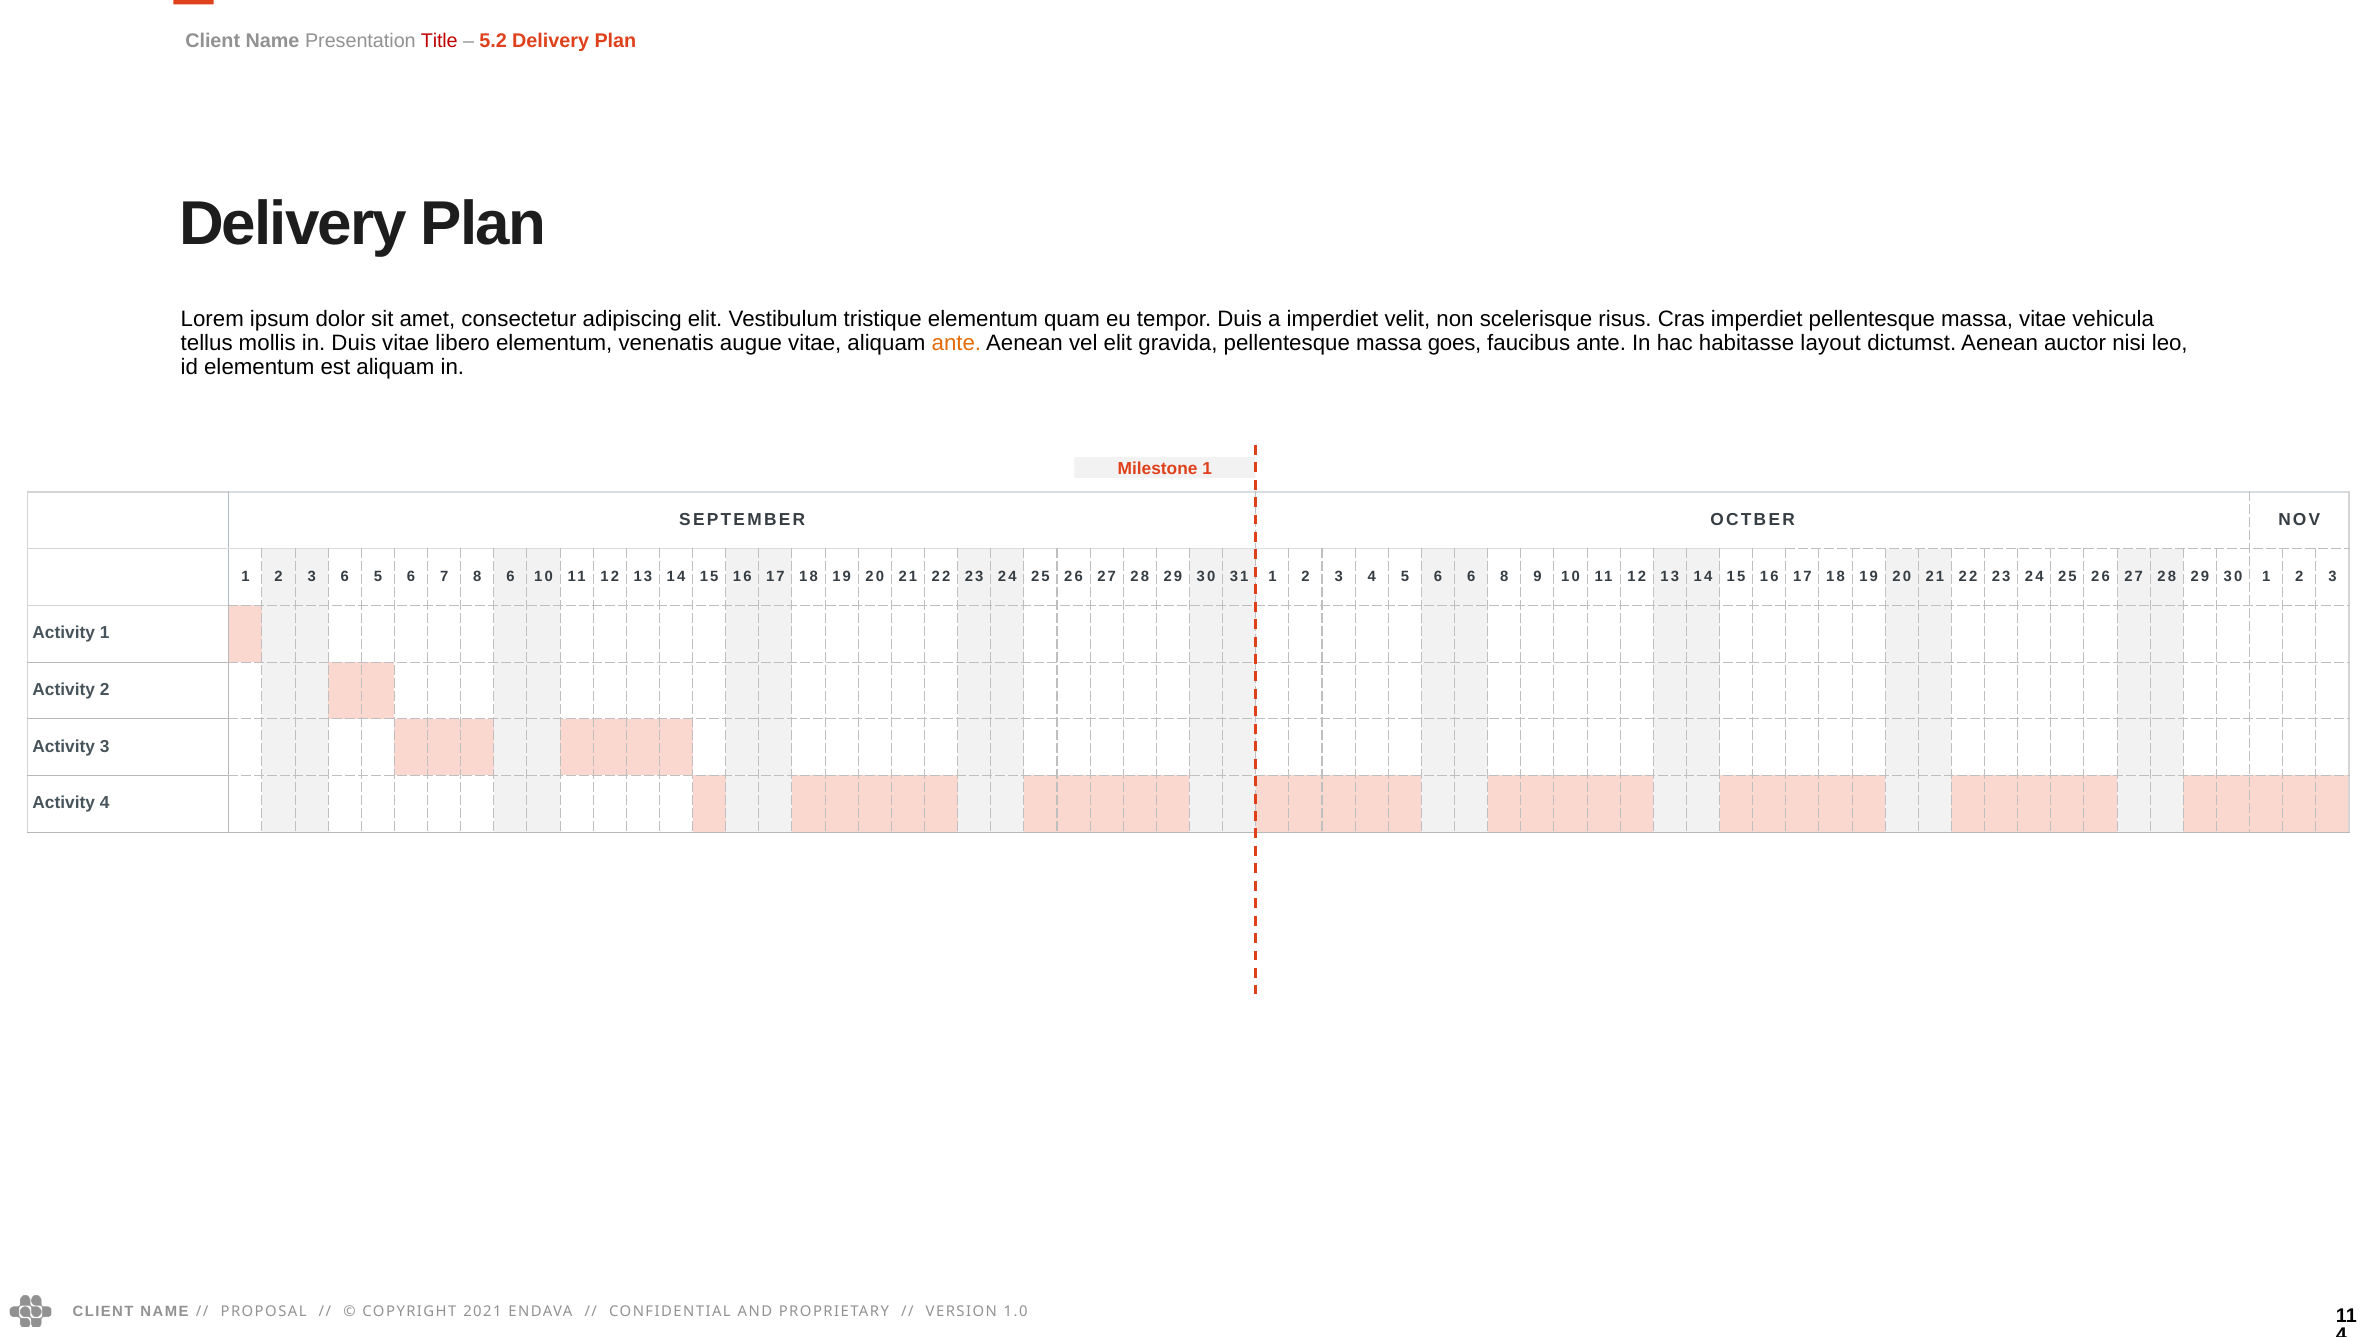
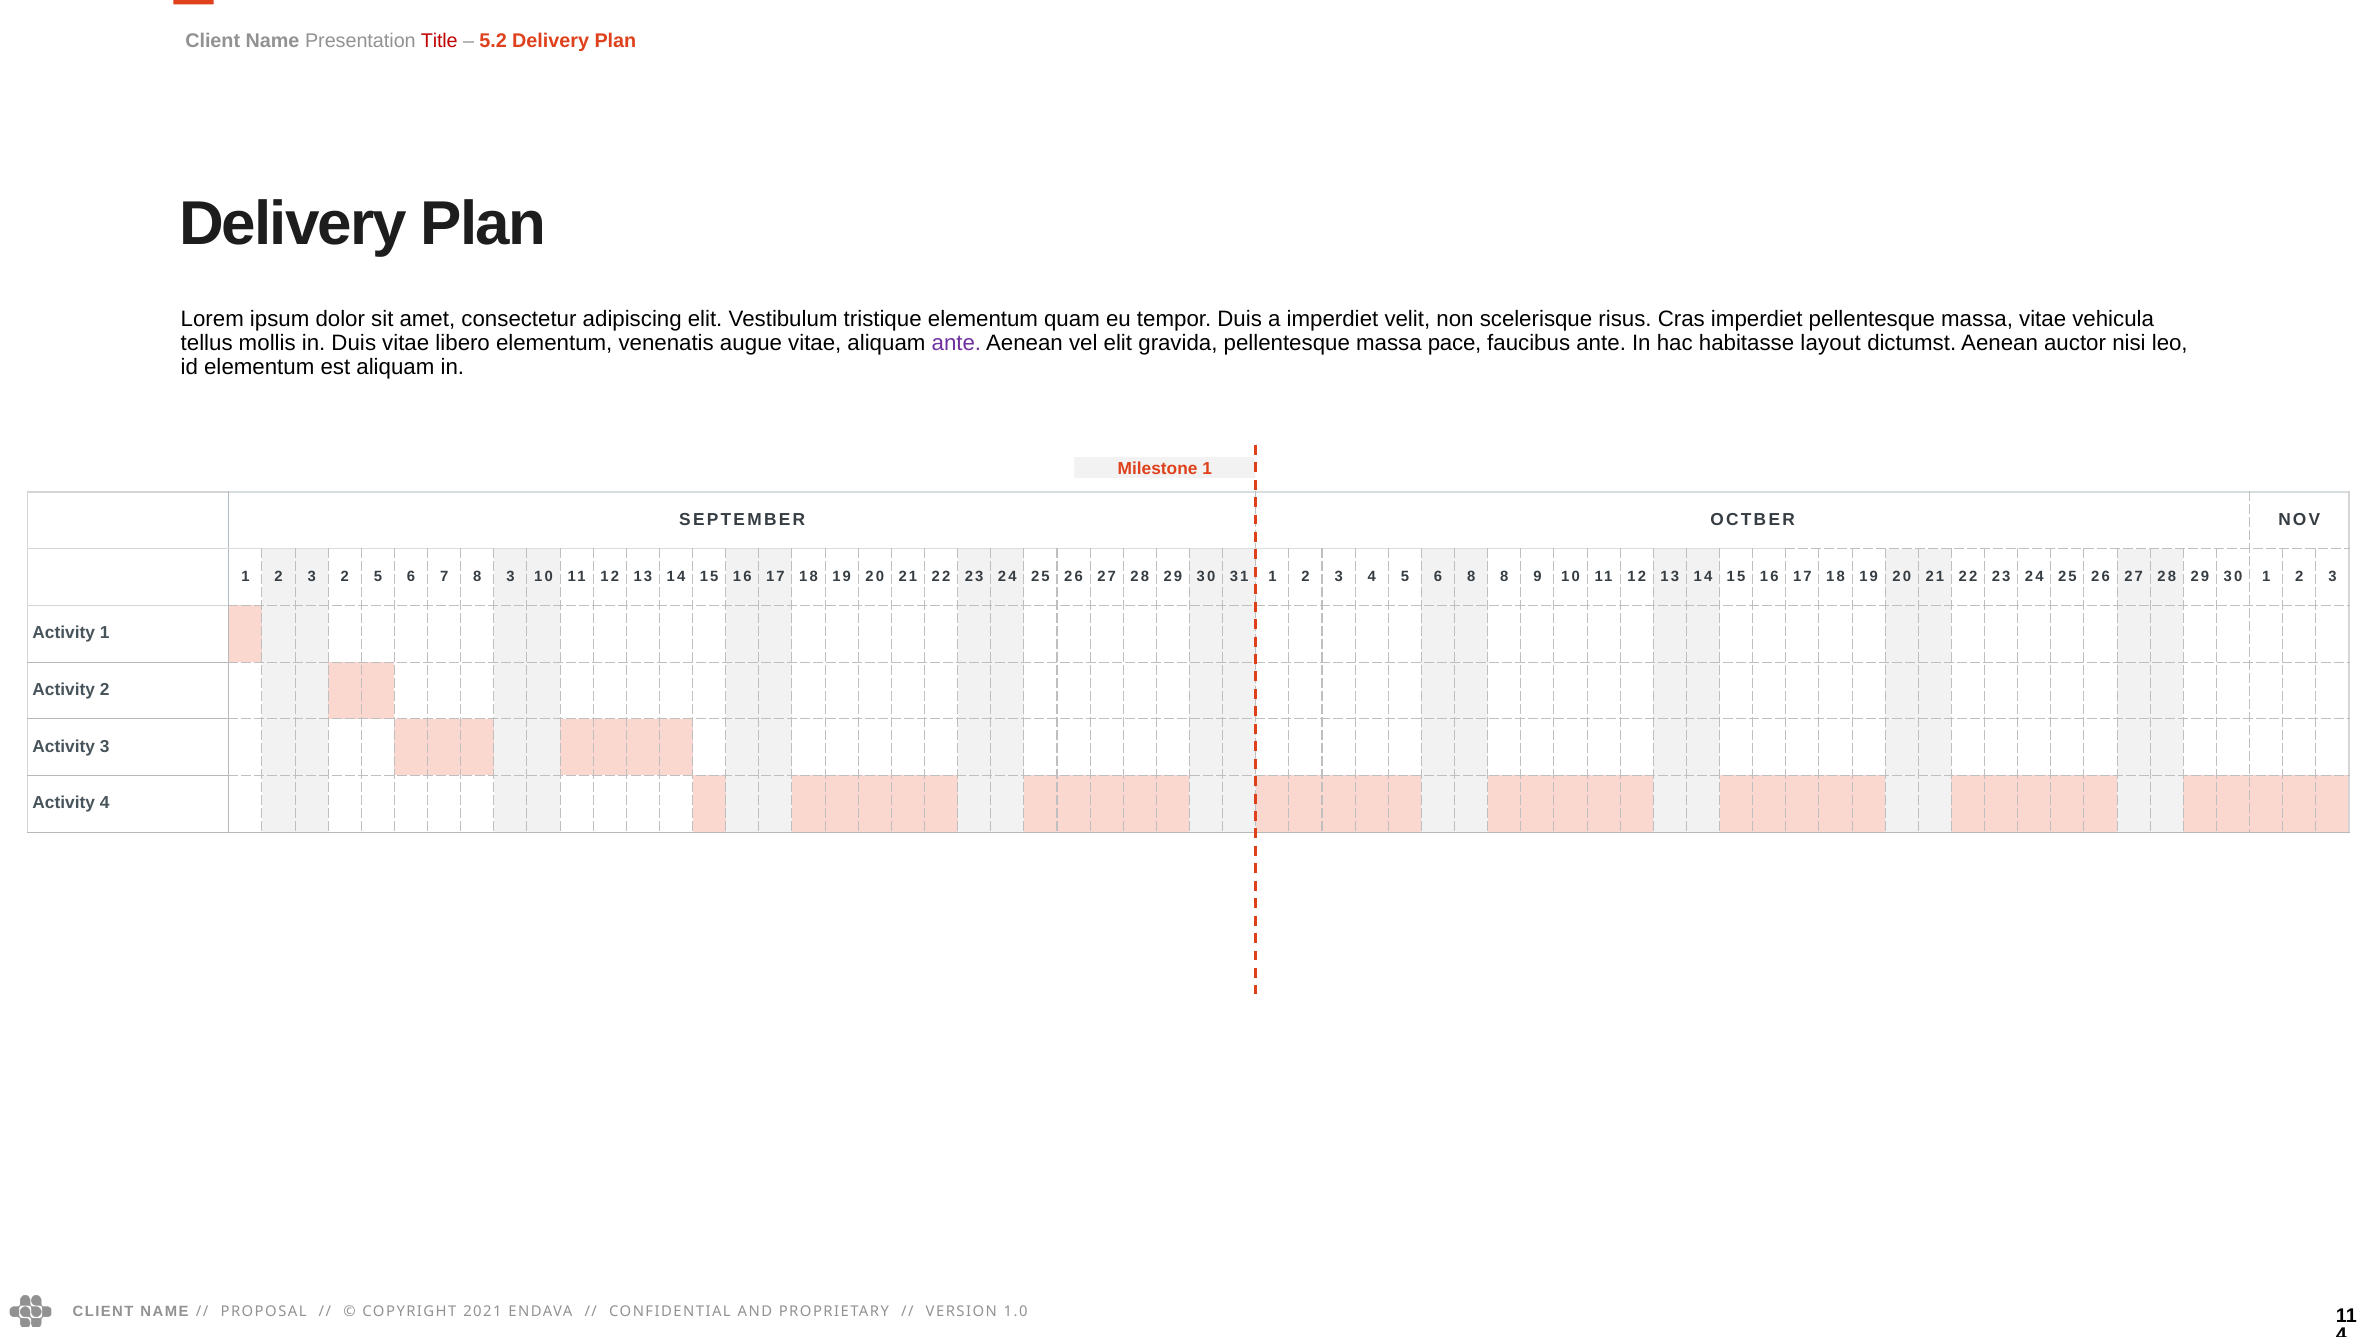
ante colour: orange -> purple (956, 343)
goes: goes -> pace (1455, 343)
3 6: 6 -> 2 (345, 577)
8 6: 6 -> 3 (510, 577)
6 6: 6 -> 8 (1471, 577)
